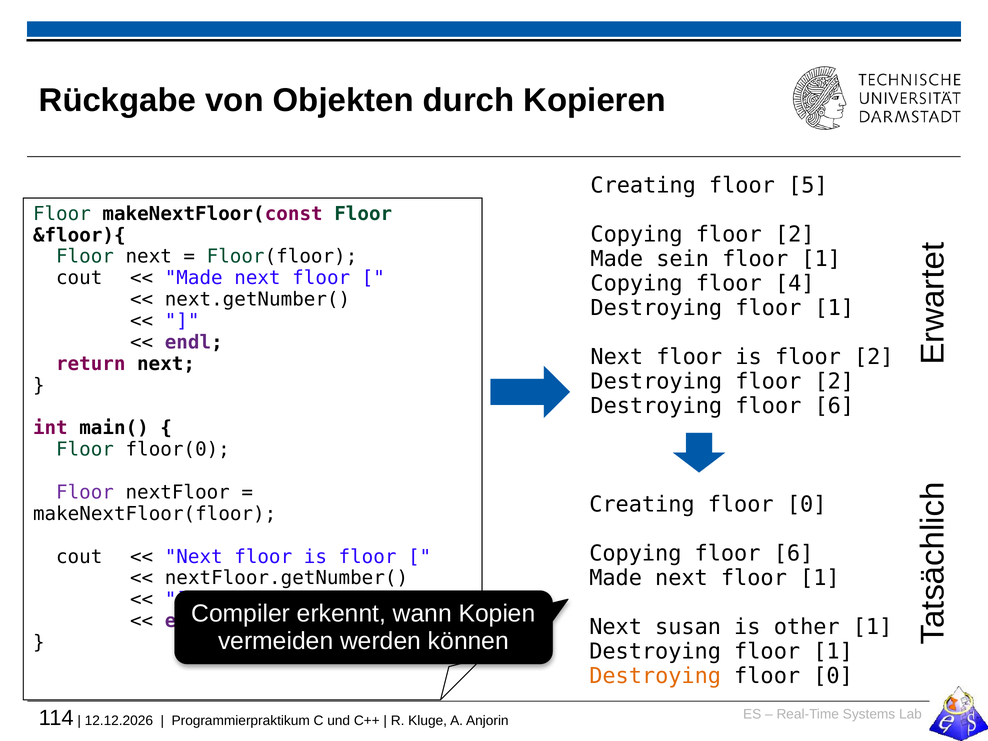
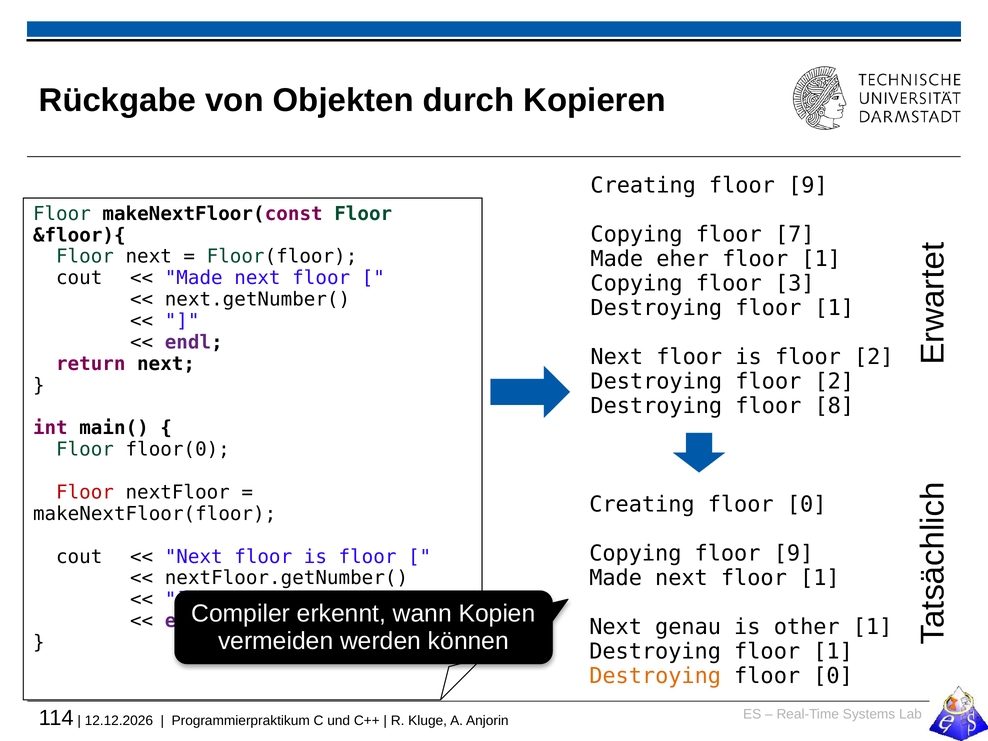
Creating floor 5: 5 -> 9 (808, 185)
Copying floor 2: 2 -> 7 (795, 234)
sein: sein -> eher (683, 259)
4: 4 -> 3 (795, 283)
Destroying floor 6: 6 -> 8 (834, 406)
Floor colour: purple -> red (85, 492)
Copying floor 6: 6 -> 9 (794, 553)
susan: susan -> genau (688, 627)
